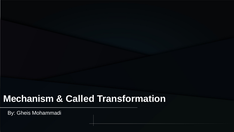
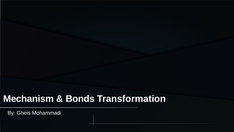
Called: Called -> Bonds (80, 99)
